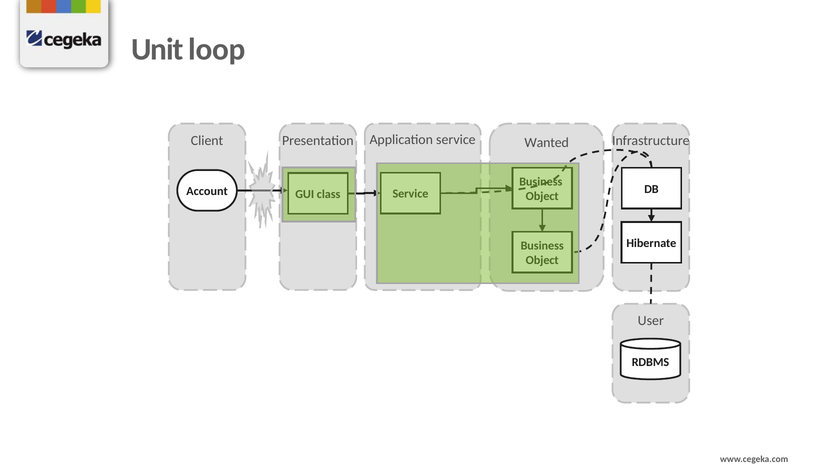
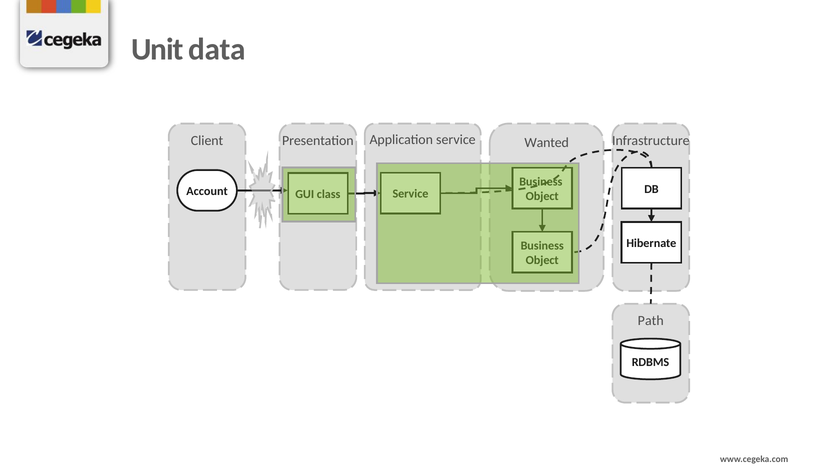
loop: loop -> data (217, 49)
User: User -> Path (651, 321)
